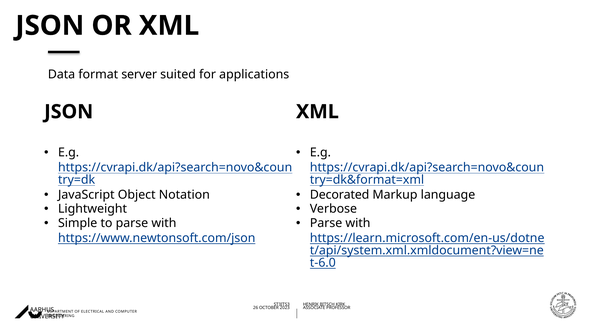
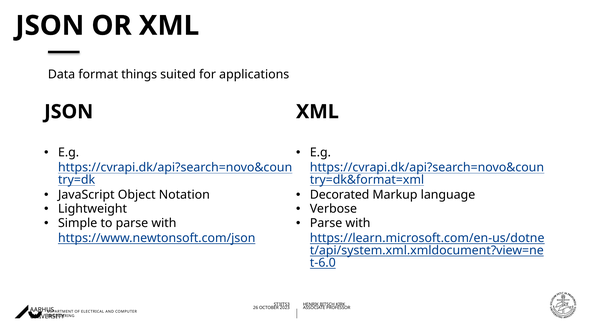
server: server -> things (139, 74)
